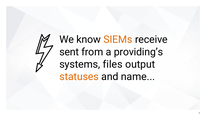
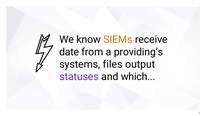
sent: sent -> date (69, 52)
statuses colour: orange -> purple (79, 77)
name: name -> which (138, 77)
